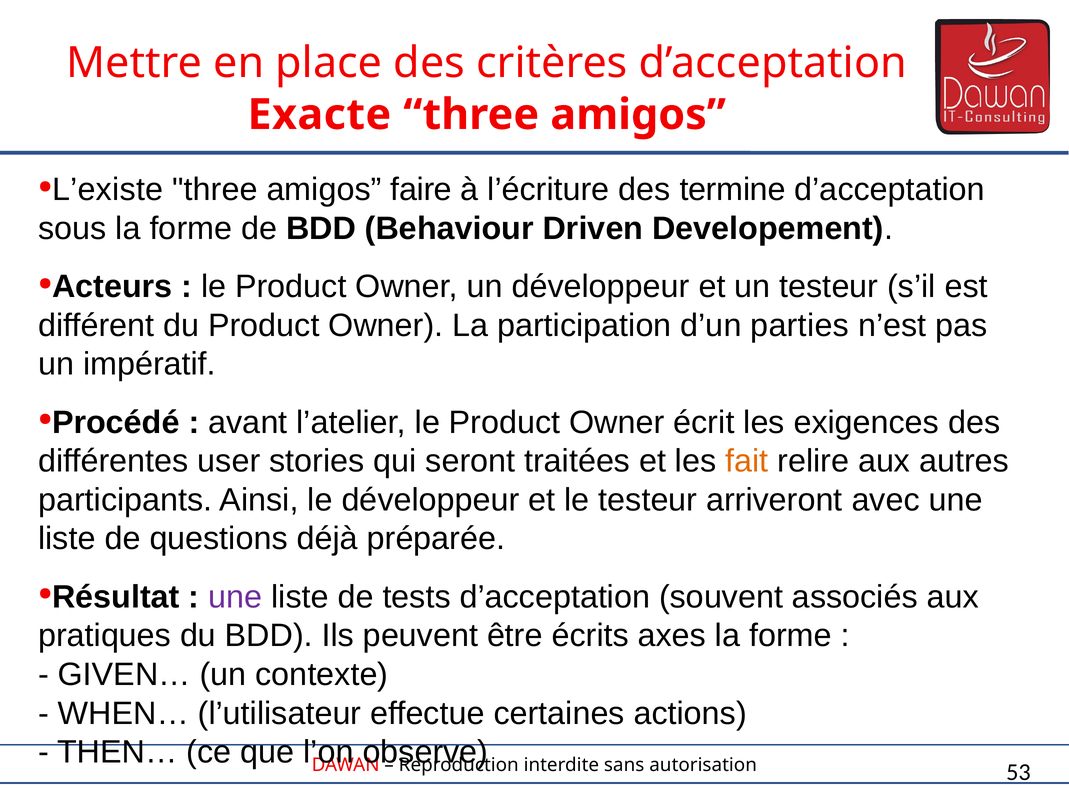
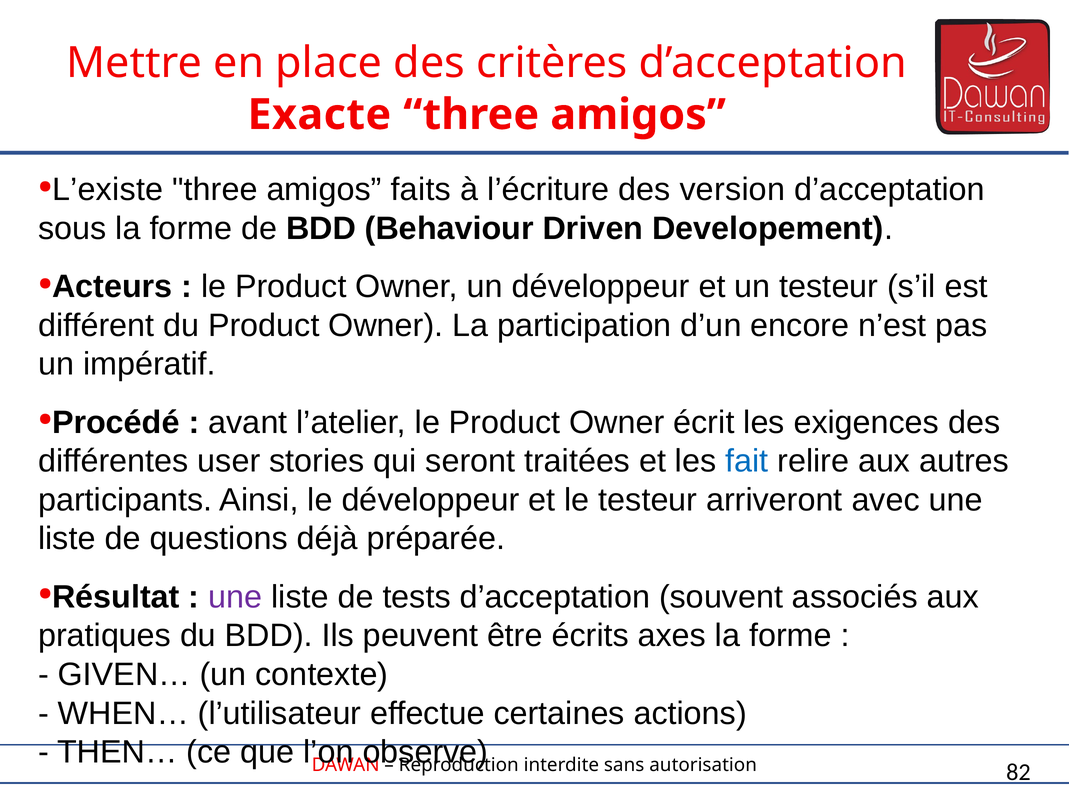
faire: faire -> faits (421, 190)
termine: termine -> version (732, 190)
parties: parties -> encore (800, 325)
fait colour: orange -> blue (747, 461)
53: 53 -> 82 (1018, 772)
